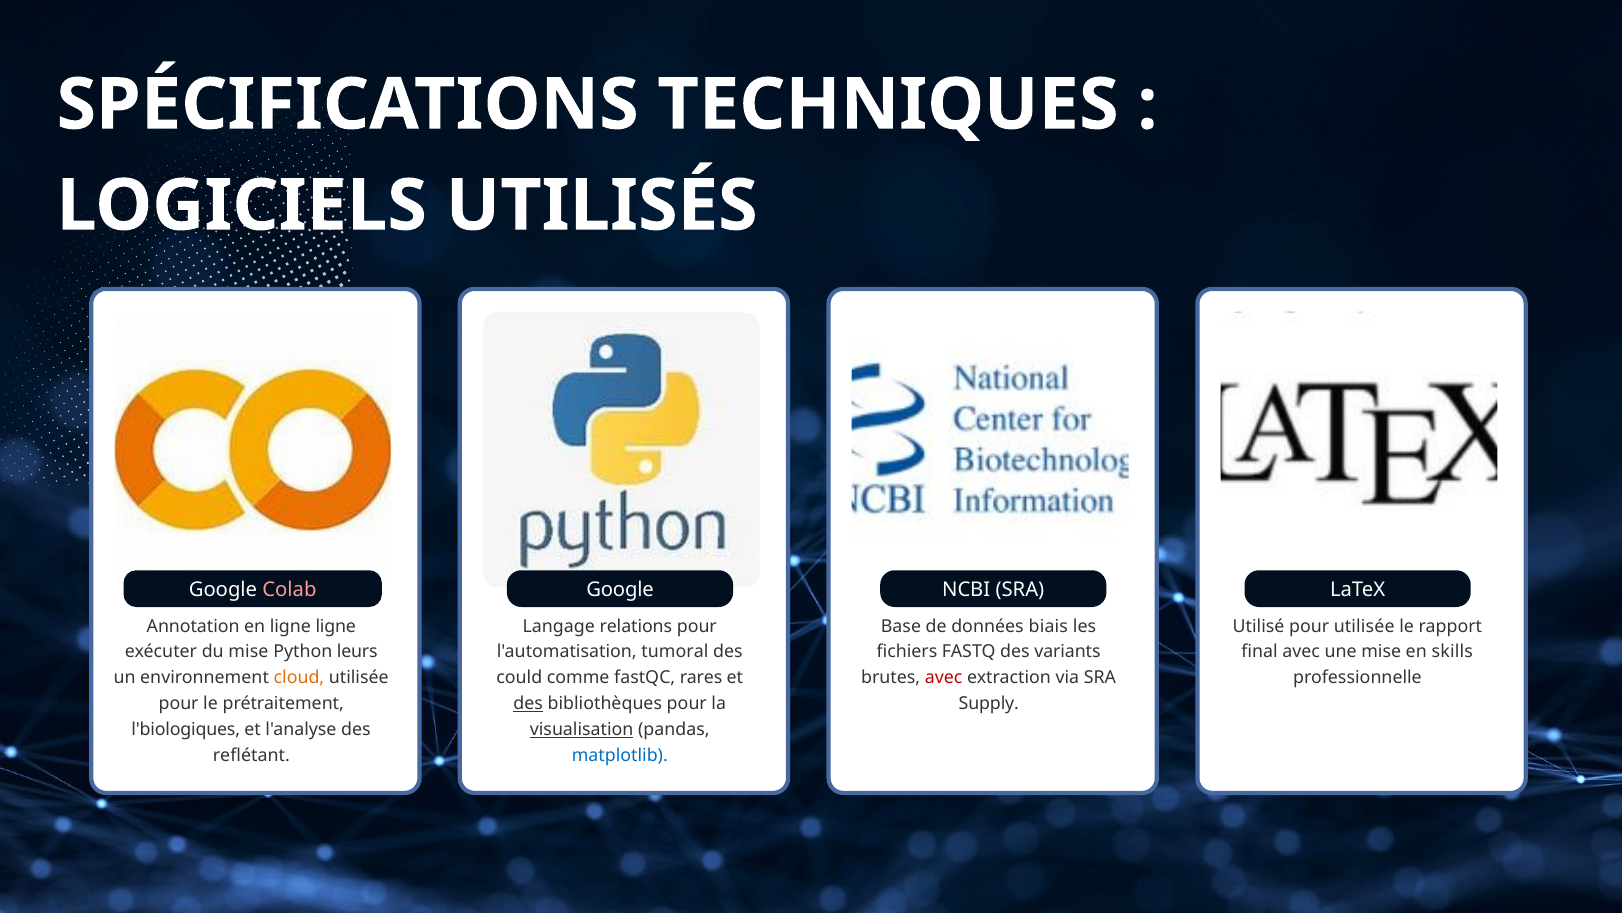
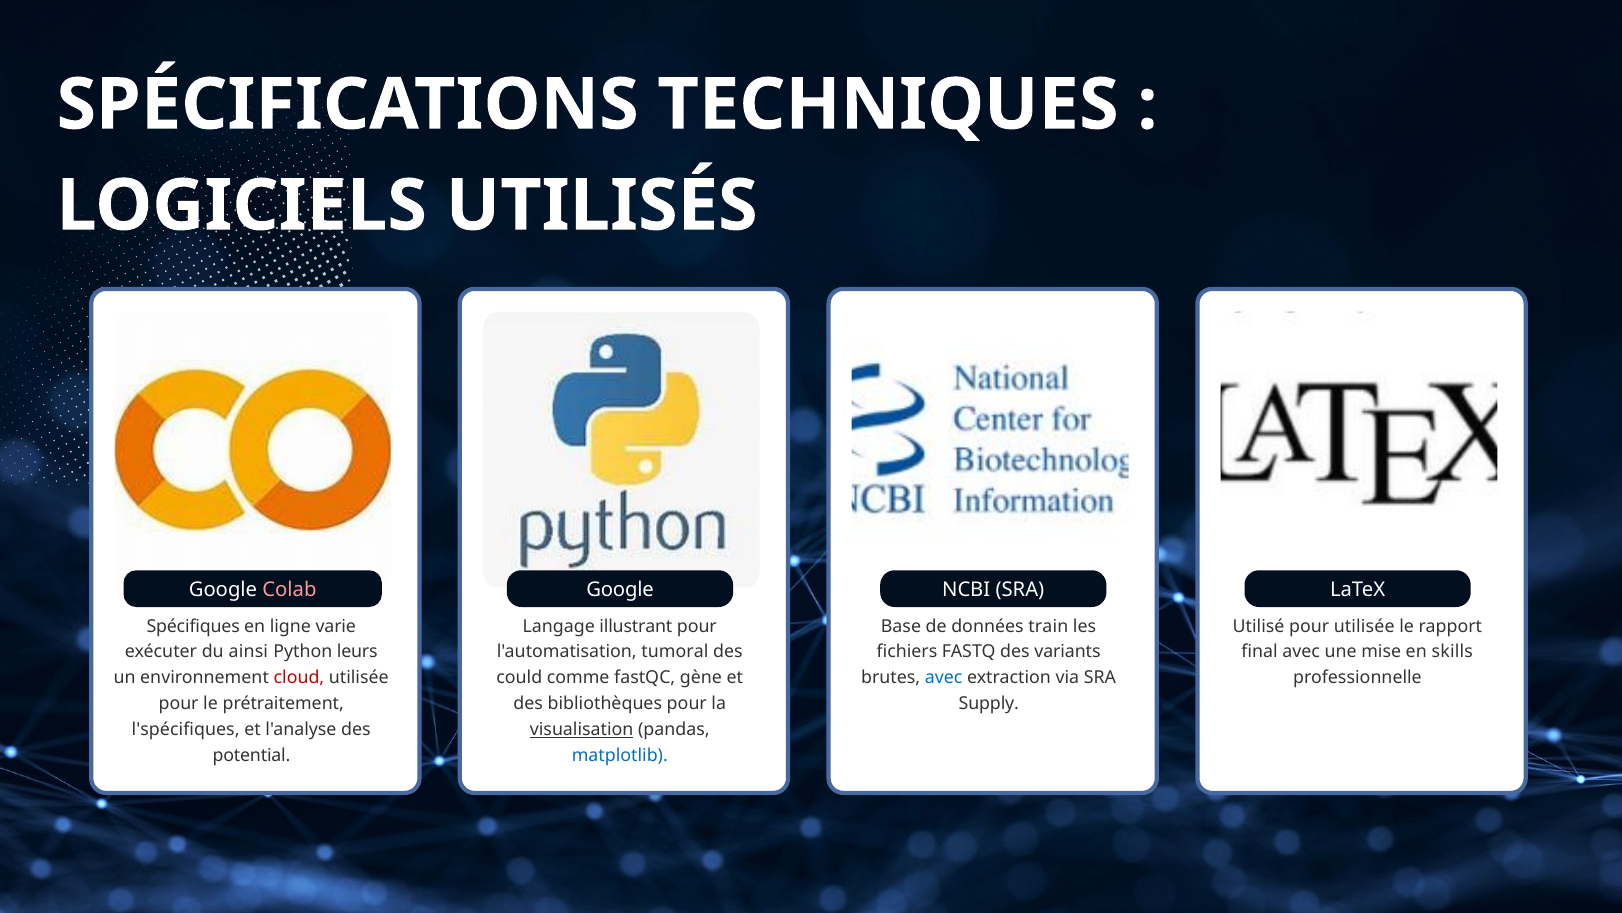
Annotation: Annotation -> Spécifiques (193, 626)
ligne ligne: ligne -> varie (336, 626)
relations: relations -> illustrant (636, 626)
biais: biais -> train (1048, 626)
du mise: mise -> ainsi (248, 652)
cloud colour: orange -> red (299, 677)
rares: rares -> gène (701, 677)
avec colour: red -> blue (944, 677)
des underline: present -> none (528, 703)
l'biologiques: l'biologiques -> l'spécifiques (186, 729)
reflétant: reflétant -> potential (251, 755)
